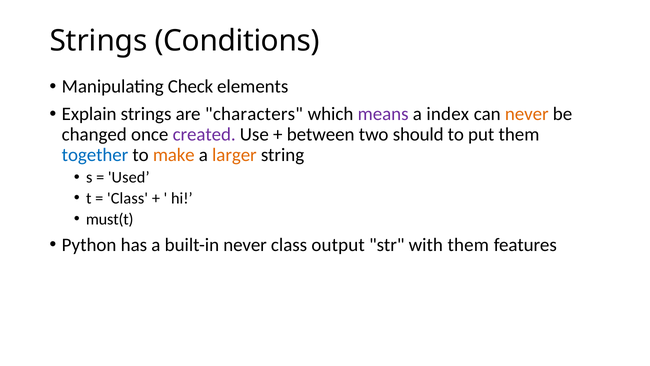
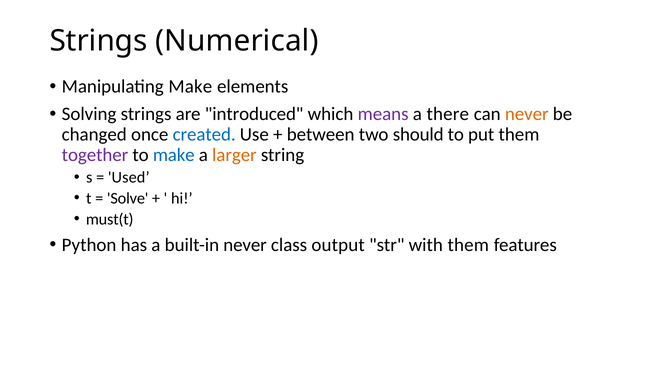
Conditions: Conditions -> Numerical (237, 41)
Manipulating Check: Check -> Make (190, 87)
Explain: Explain -> Solving (89, 114)
characters: characters -> introduced (254, 114)
index: index -> there (448, 114)
created colour: purple -> blue (204, 134)
together colour: blue -> purple (95, 155)
make colour: orange -> blue (174, 155)
Class: Class -> Solve (128, 198)
